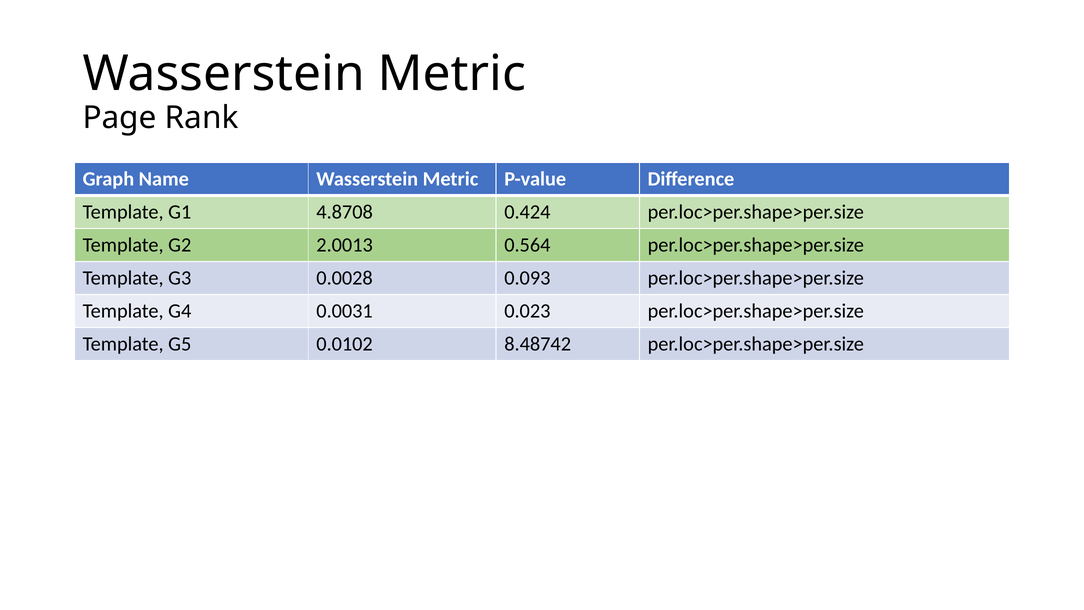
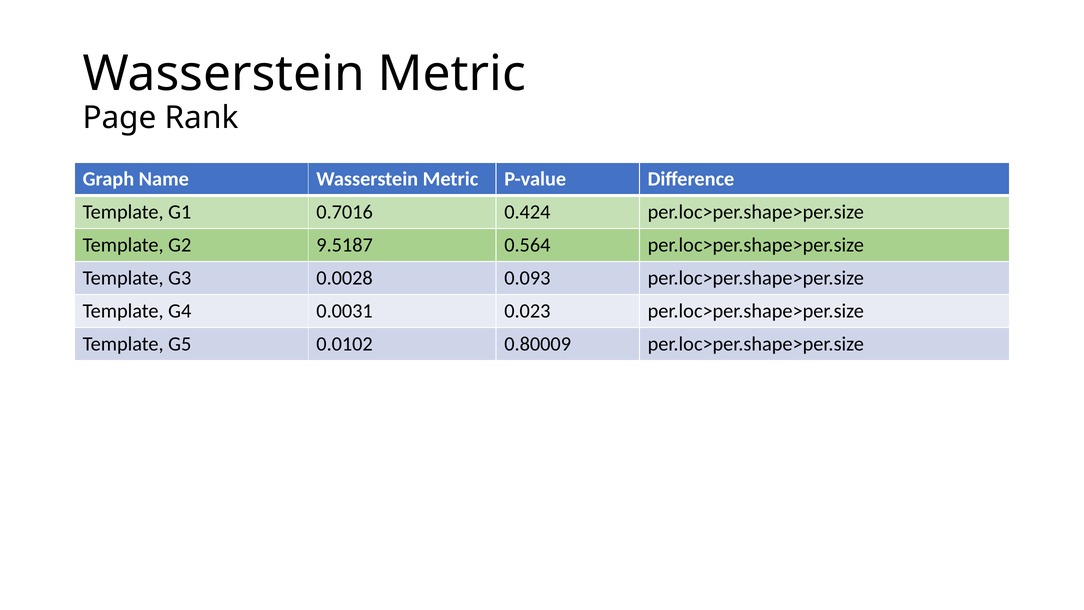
4.8708: 4.8708 -> 0.7016 (345, 212)
2.0013: 2.0013 -> 9.5187 (345, 245)
8.48742: 8.48742 -> 0.80009 (538, 344)
